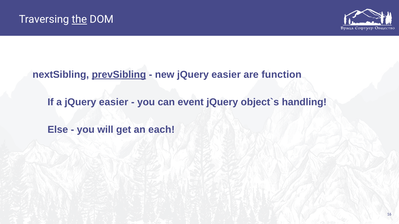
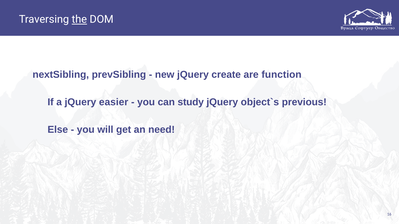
prevSibling underline: present -> none (119, 75)
new jQuery easier: easier -> create (226, 75)
event: event -> study (191, 102)
handling: handling -> previous (304, 102)
each: each -> need (162, 130)
